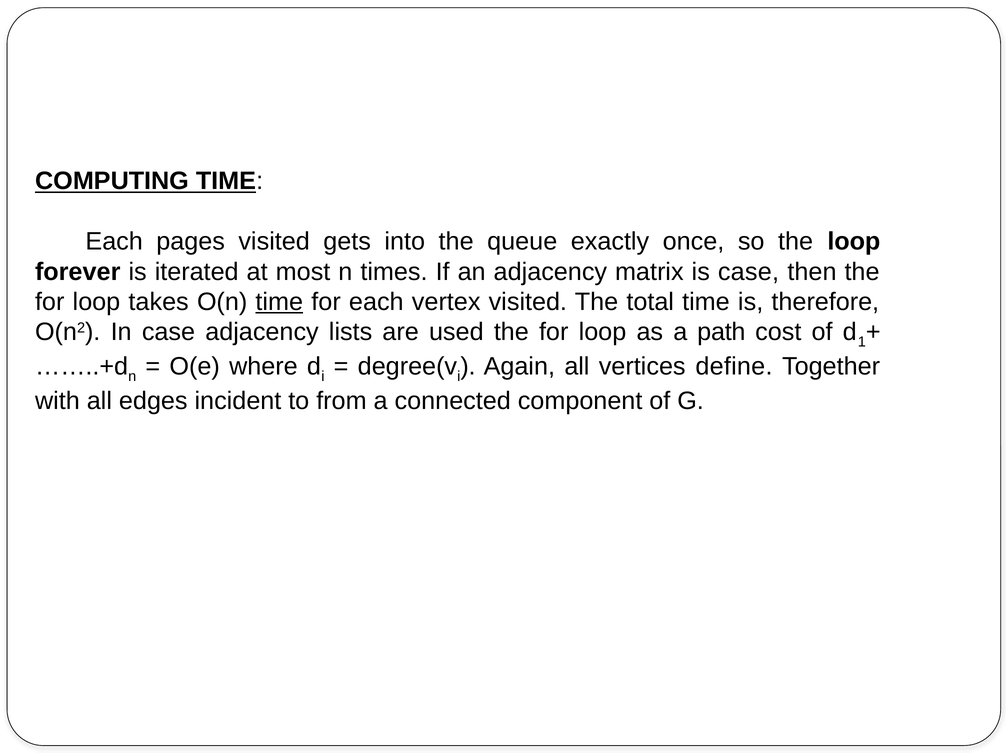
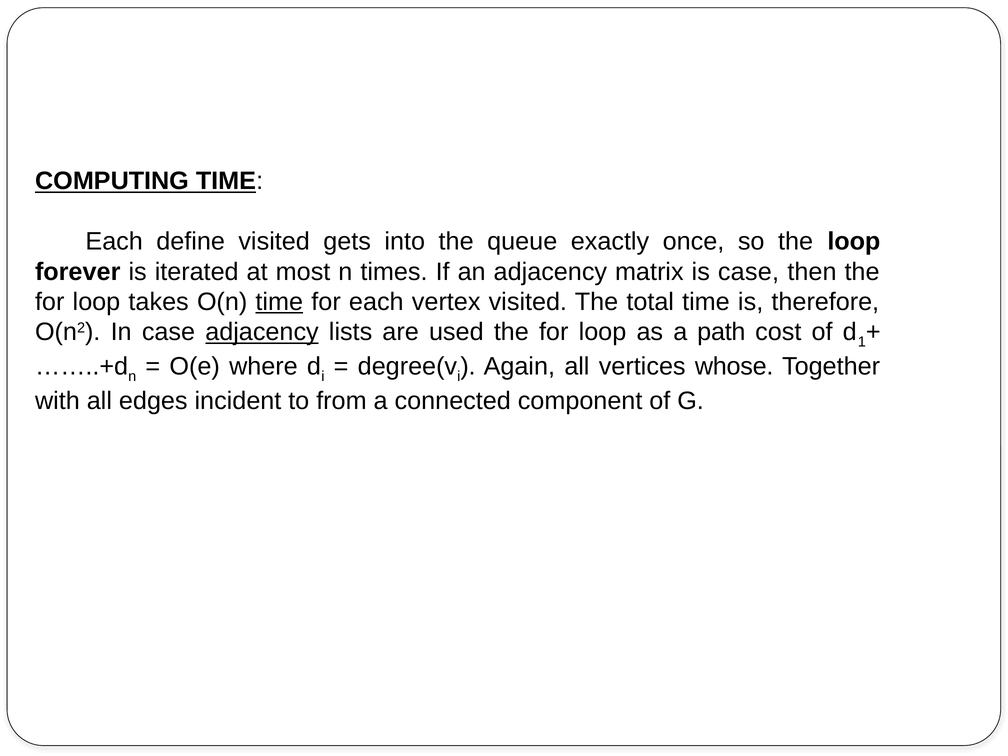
pages: pages -> define (191, 241)
adjacency underline: none -> present (262, 332)
define: define -> whose (734, 367)
